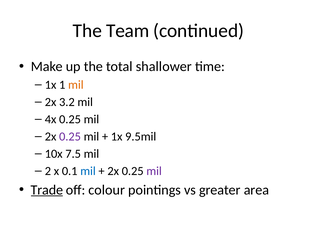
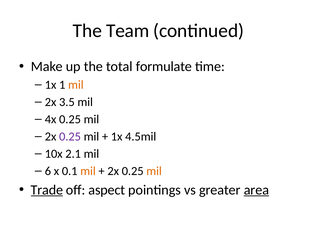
shallower: shallower -> formulate (164, 67)
3.2: 3.2 -> 3.5 (67, 102)
9.5mil: 9.5mil -> 4.5mil (141, 136)
7.5: 7.5 -> 2.1 (73, 154)
2: 2 -> 6 (48, 171)
mil colour: blue -> orange (88, 171)
mil colour: purple -> orange (154, 171)
colour: colour -> aspect (107, 190)
area underline: none -> present (256, 190)
